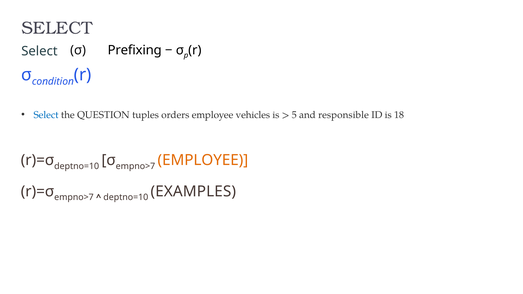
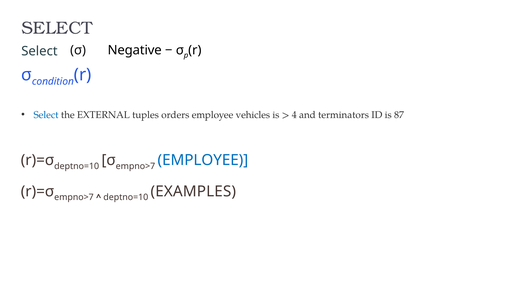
Prefixing: Prefixing -> Negative (135, 50)
QUESTION: QUESTION -> EXTERNAL (103, 115)
5: 5 -> 4 (294, 115)
responsible: responsible -> terminators (344, 115)
18: 18 -> 87 (399, 115)
EMPLOYEE colour: orange -> blue (203, 160)
